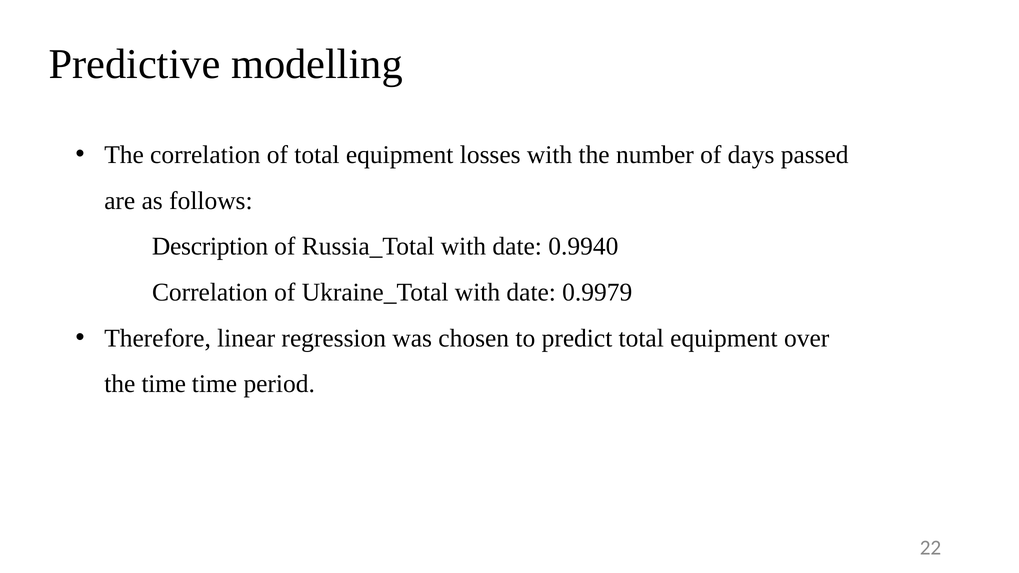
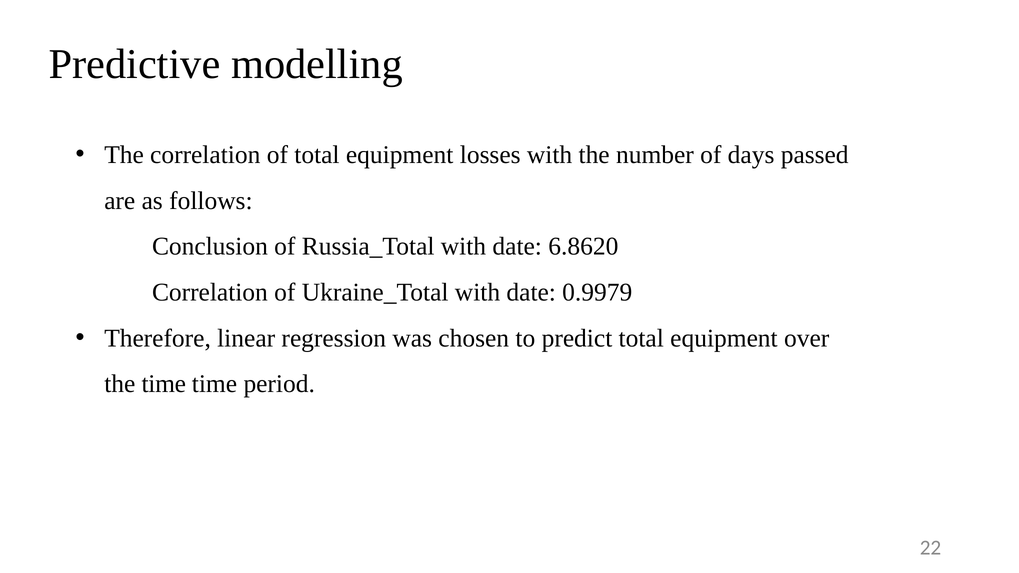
Description: Description -> Conclusion (210, 247)
0.9940: 0.9940 -> 6.8620 (583, 247)
